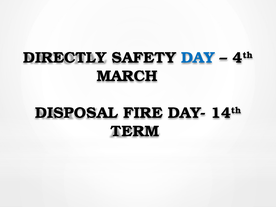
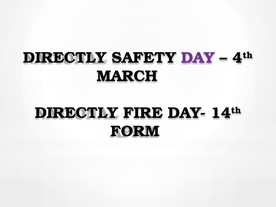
DAY colour: blue -> purple (198, 58)
DISPOSAL: DISPOSAL -> DIRECTLY (76, 113)
TERM: TERM -> FORM (135, 131)
